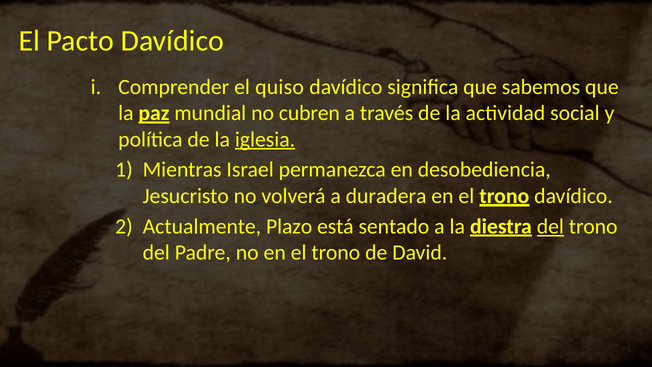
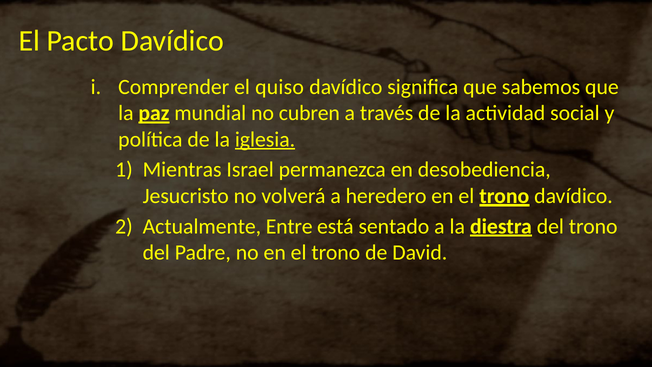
duradera: duradera -> heredero (386, 196)
Plazo: Plazo -> Entre (289, 226)
del underline: present -> none (550, 226)
